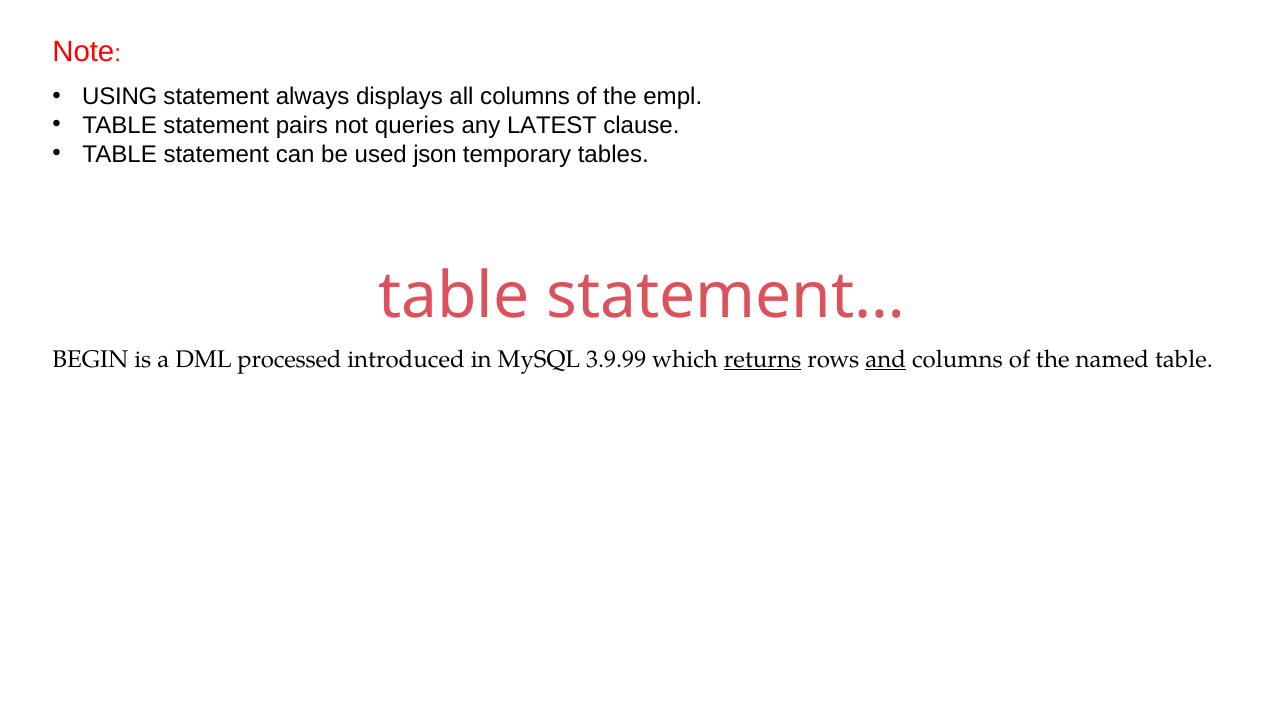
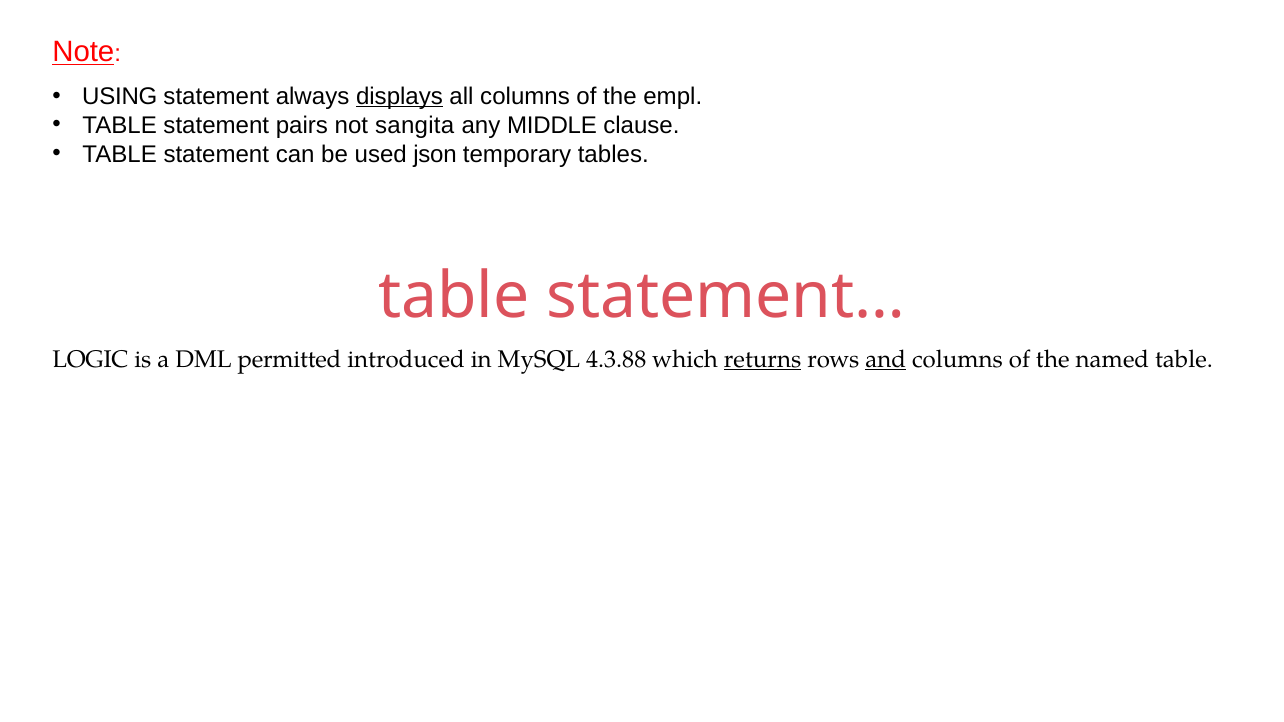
Note underline: none -> present (83, 52)
displays underline: none -> present (399, 96)
queries: queries -> sangita (415, 125)
LATEST: LATEST -> MIDDLE (552, 125)
BEGIN: BEGIN -> LOGIC (90, 359)
processed: processed -> permitted (290, 359)
3.9.99: 3.9.99 -> 4.3.88 (616, 359)
